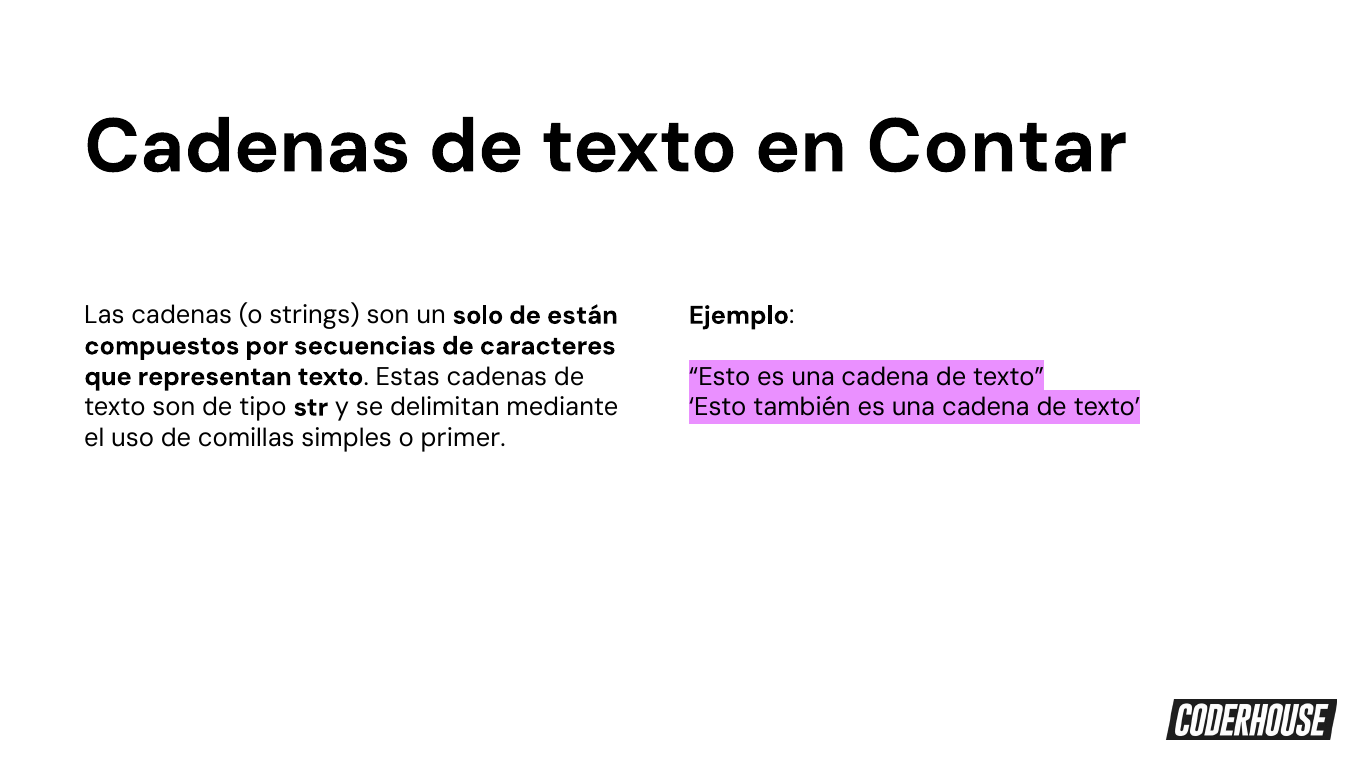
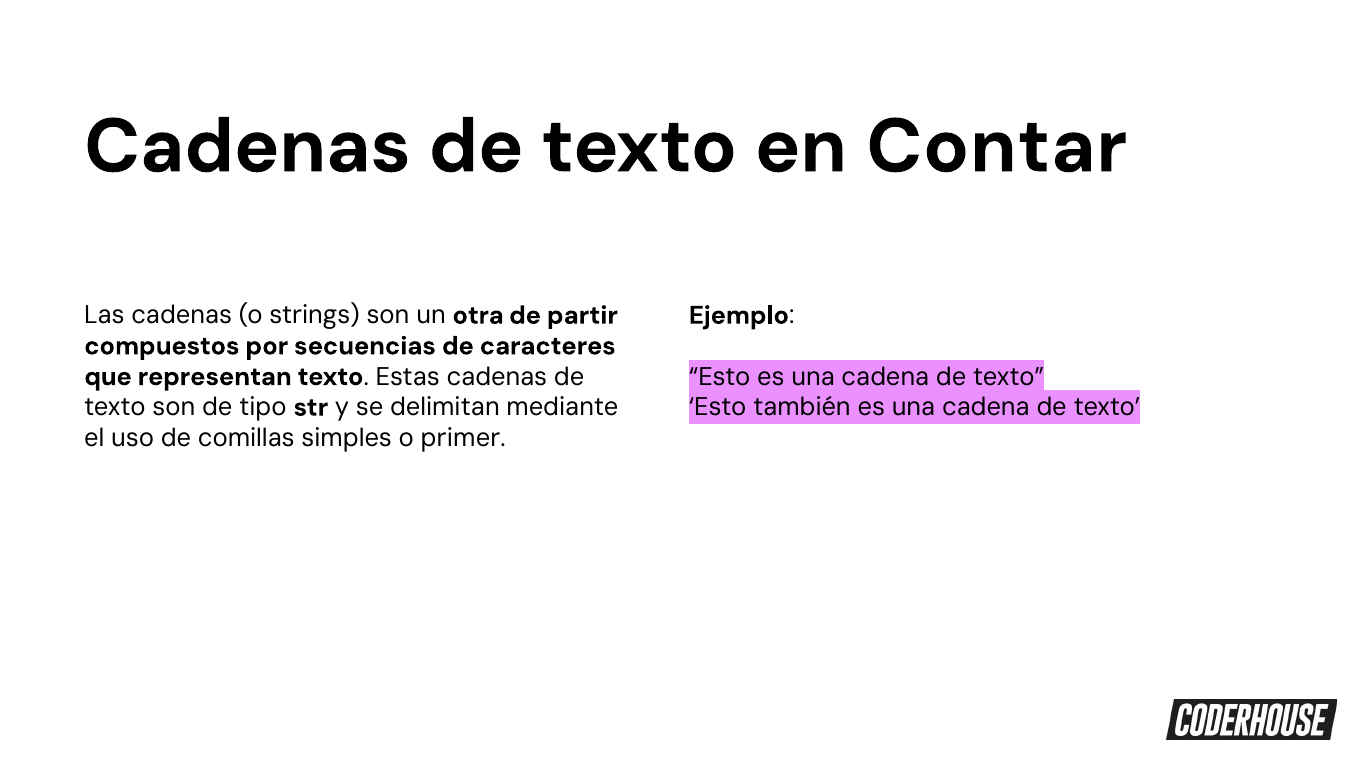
solo: solo -> otra (478, 315)
están: están -> partir (582, 315)
